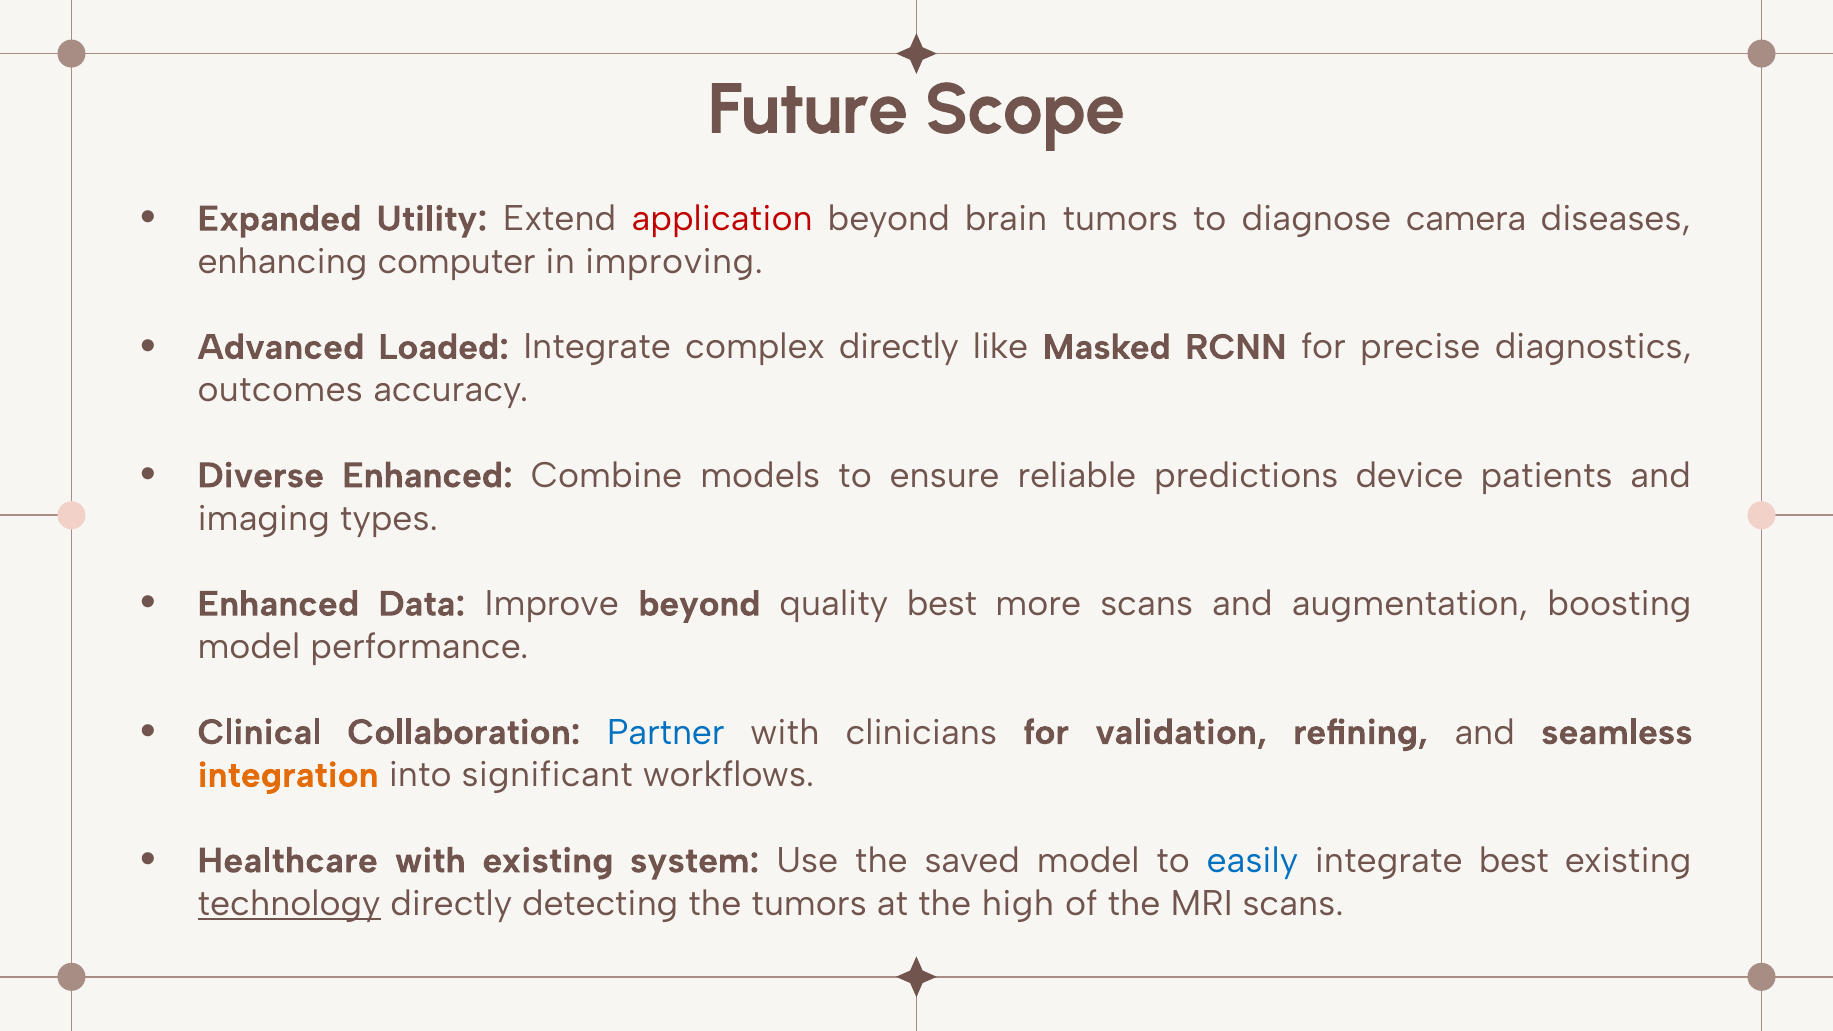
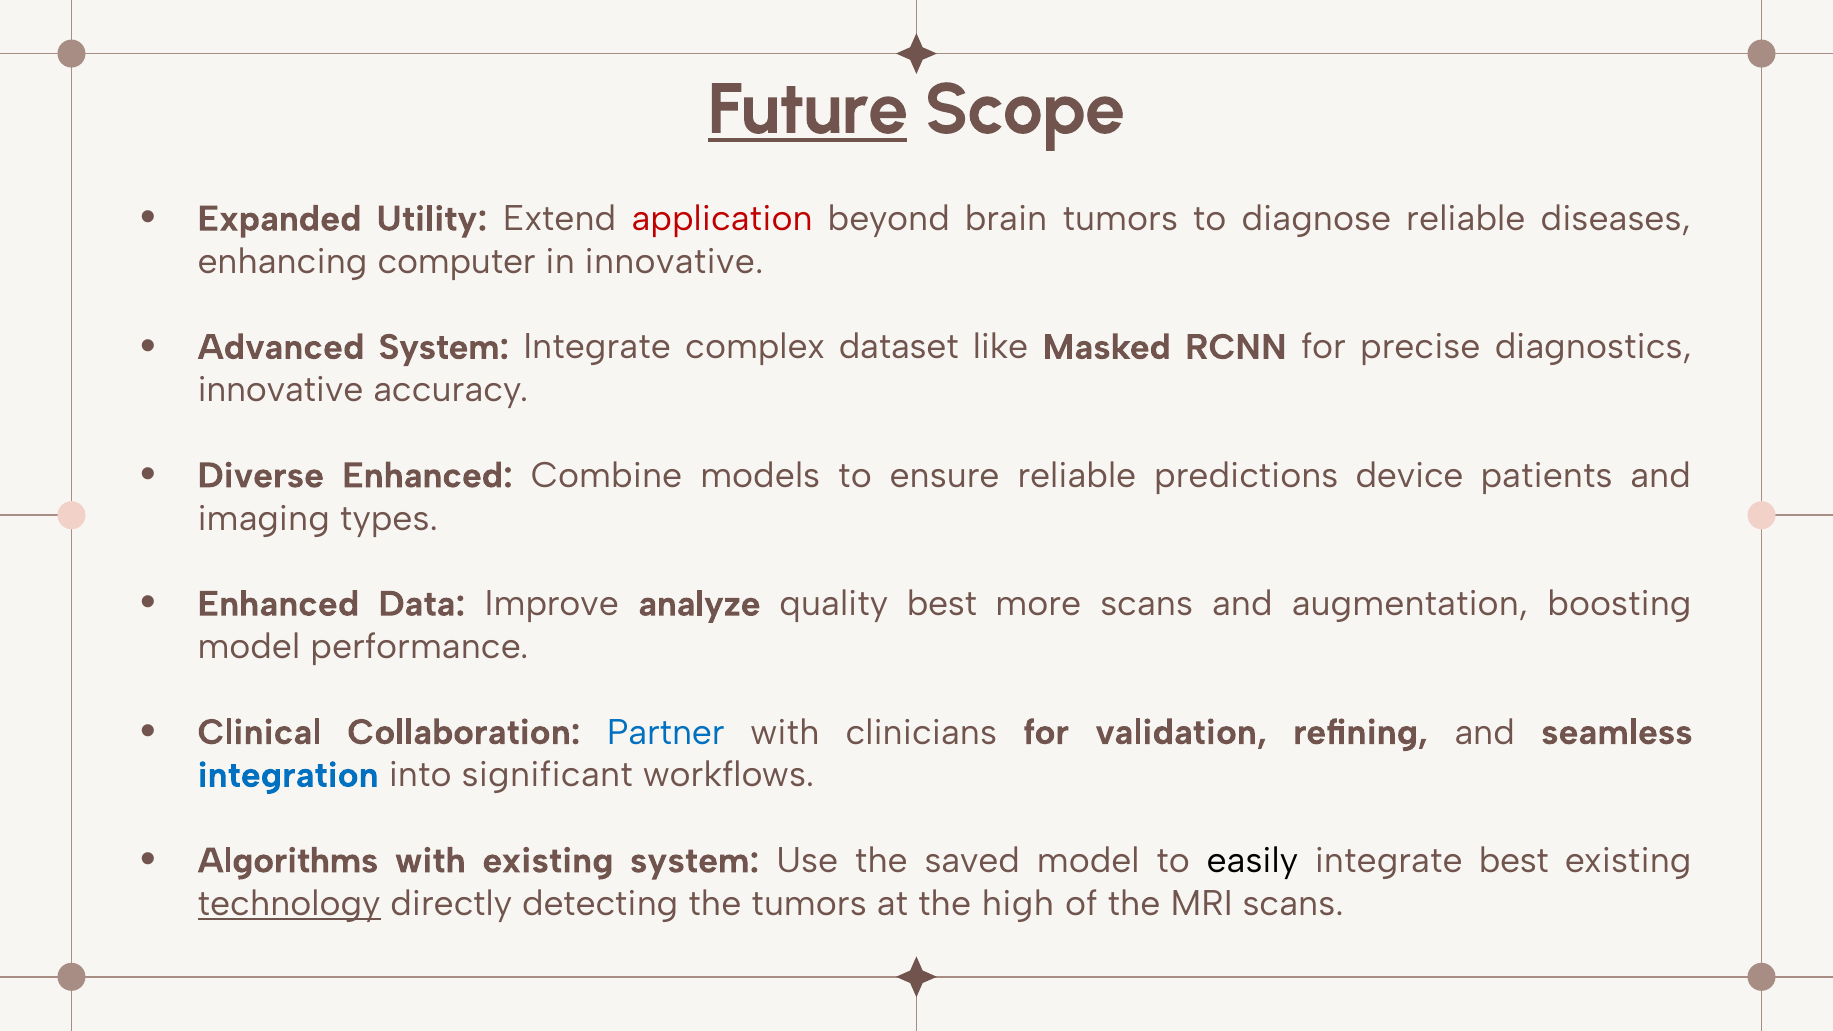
Future underline: none -> present (808, 109)
diagnose camera: camera -> reliable (1466, 219)
in improving: improving -> innovative (674, 262)
Advanced Loaded: Loaded -> System (444, 347)
complex directly: directly -> dataset (899, 347)
outcomes: outcomes -> innovative (281, 390)
Improve beyond: beyond -> analyze (699, 604)
integration colour: orange -> blue (288, 775)
Healthcare: Healthcare -> Algorithms (288, 861)
easily colour: blue -> black (1252, 861)
